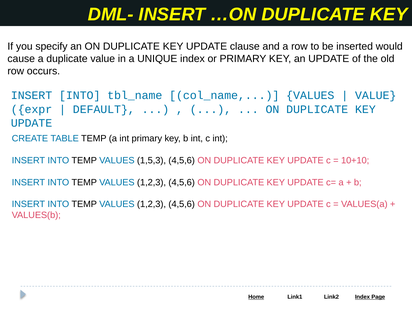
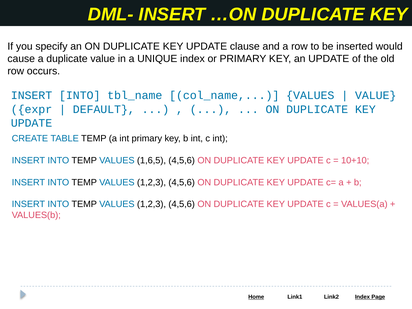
1,5,3: 1,5,3 -> 1,6,5 (151, 160)
